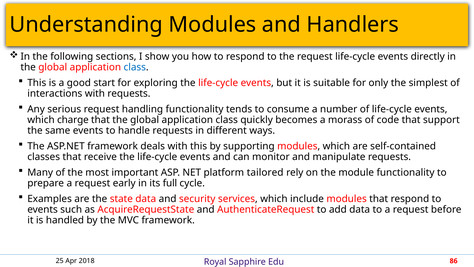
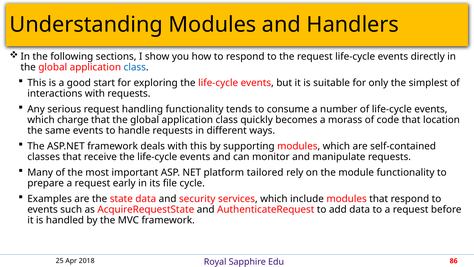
support: support -> location (441, 120)
full: full -> file (170, 183)
